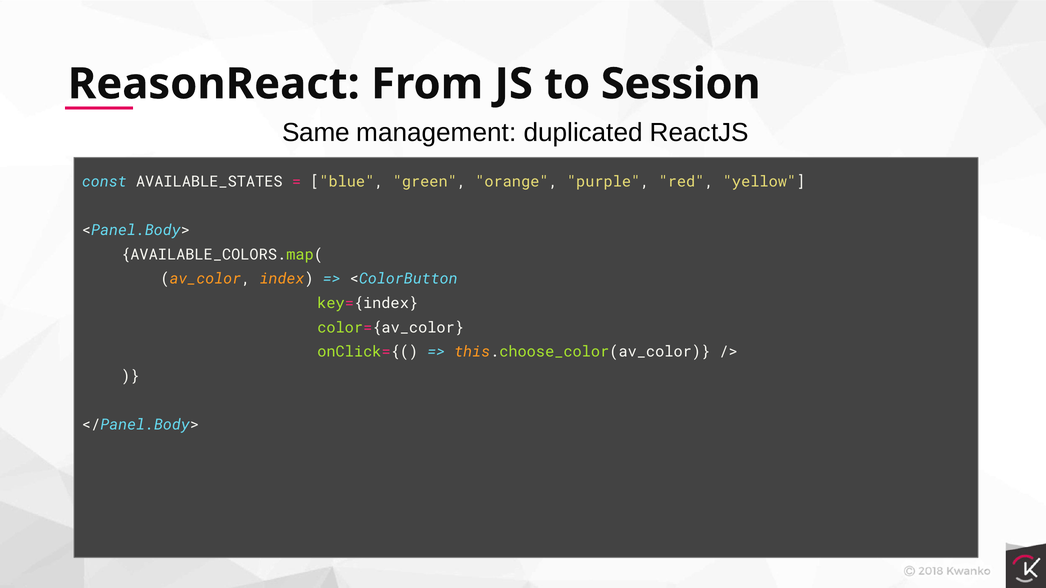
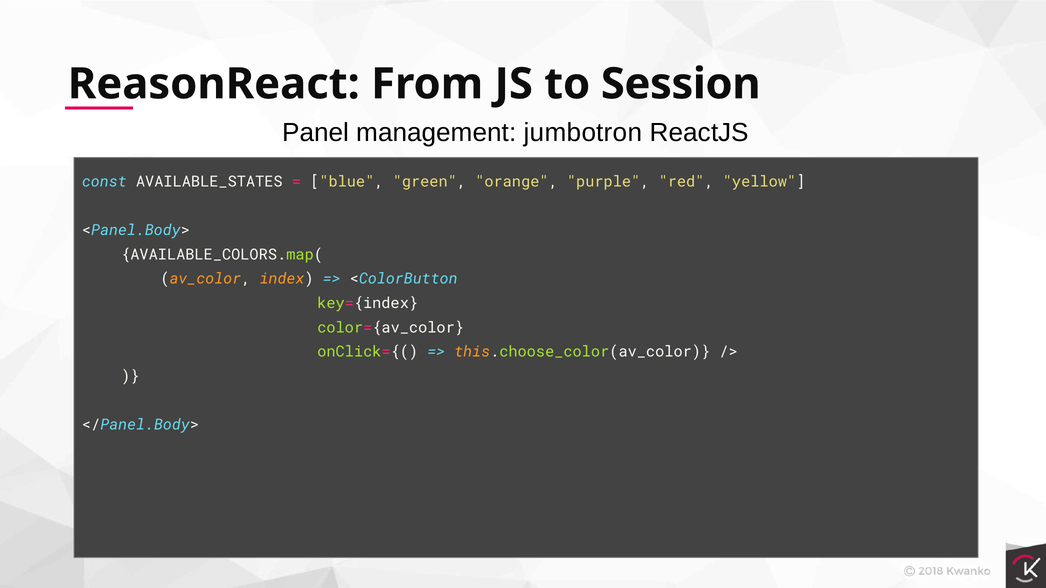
Same: Same -> Panel (316, 133)
duplicated: duplicated -> jumbotron (583, 133)
